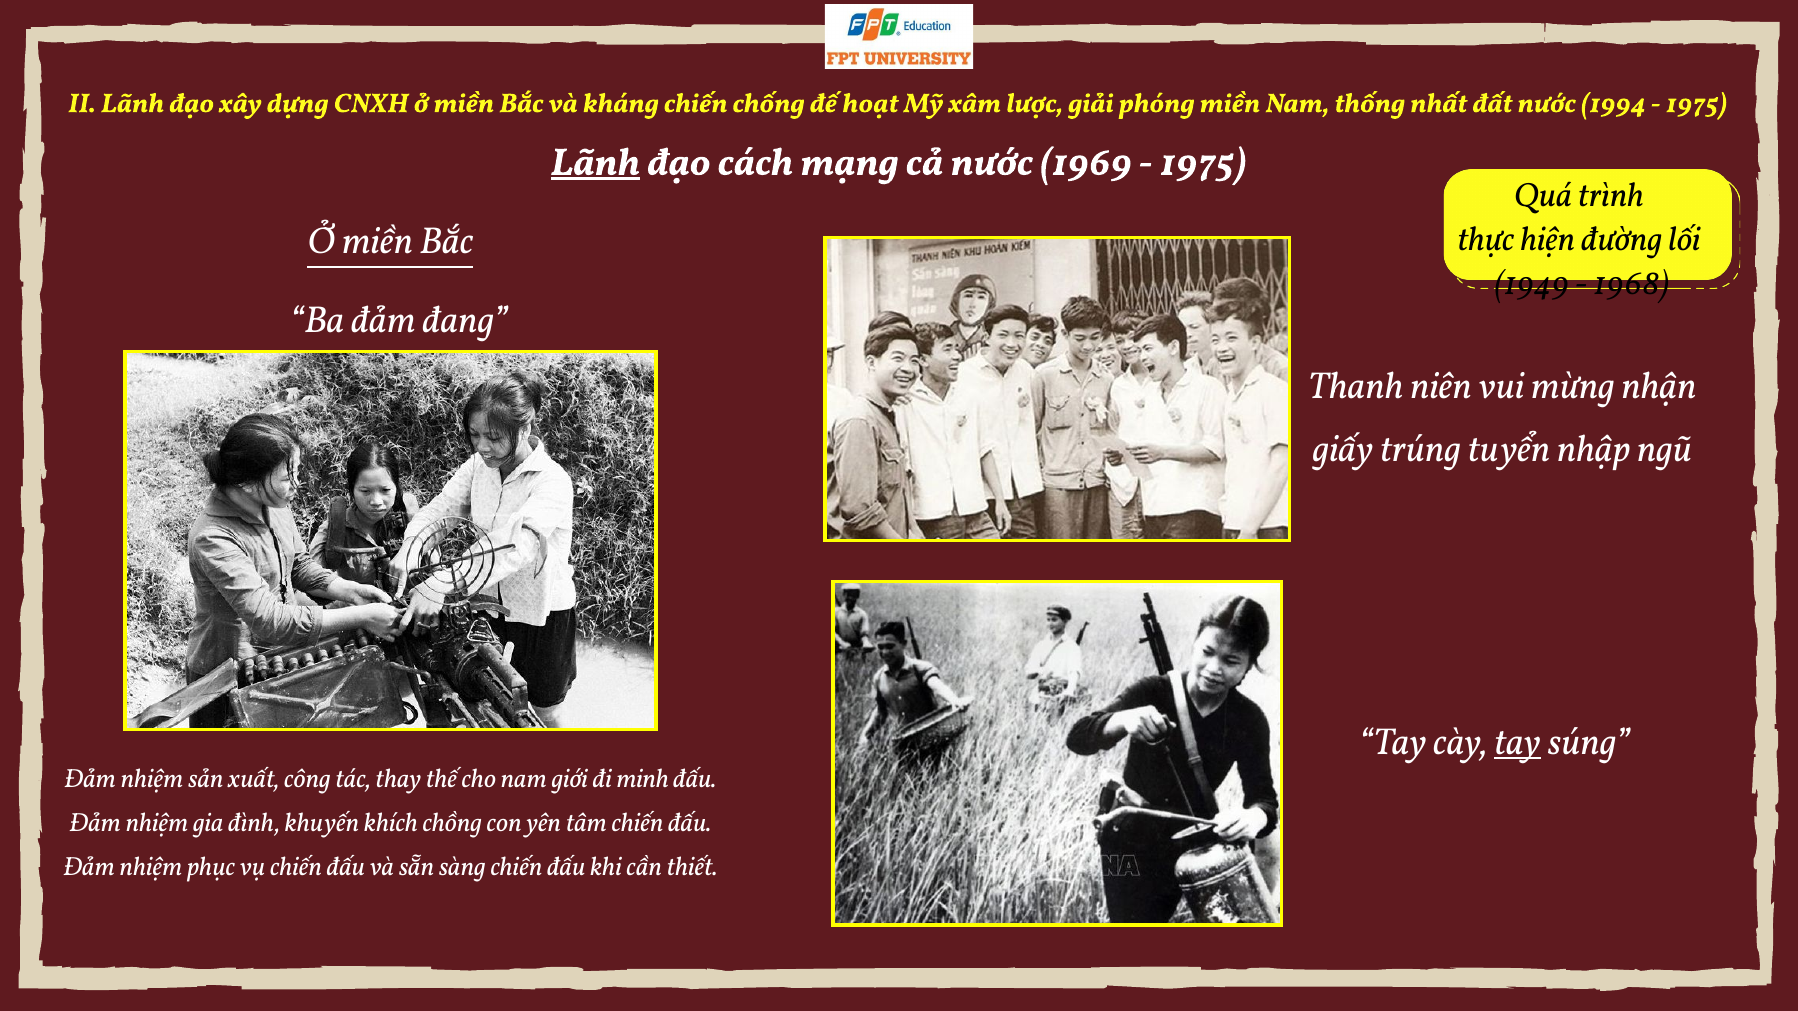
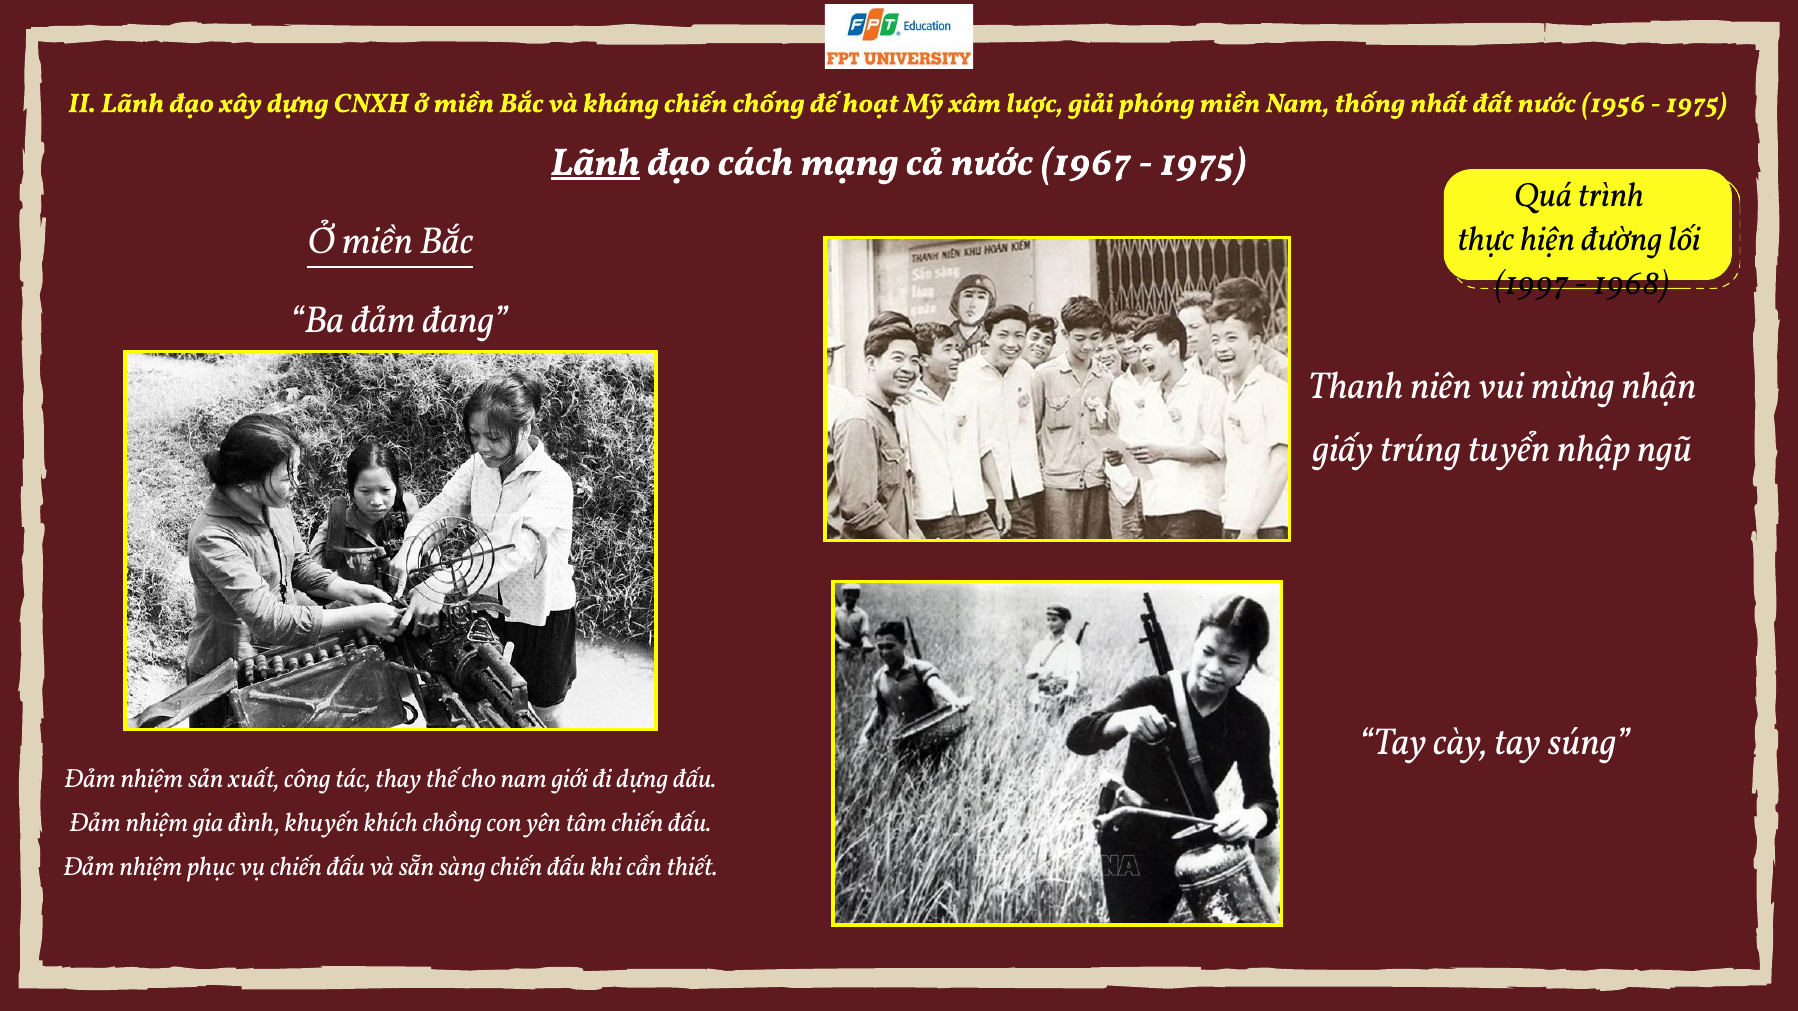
1994: 1994 -> 1956 (1613, 103)
1969: 1969 -> 1967 (1086, 162)
1949: 1949 -> 1997 (1532, 283)
tay underline: present -> none (1518, 742)
đi minh: minh -> dựng (642, 779)
